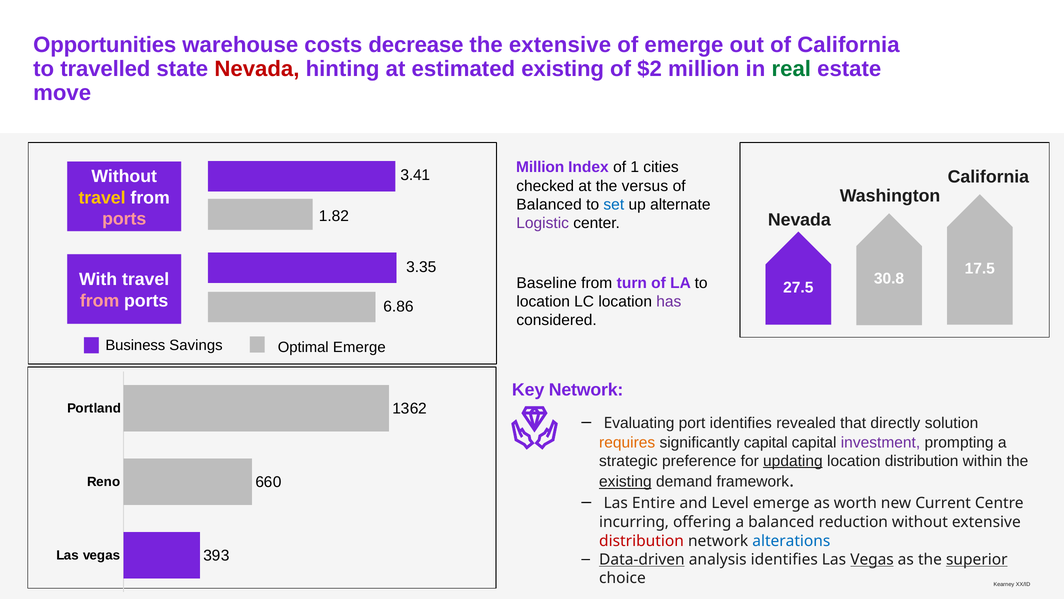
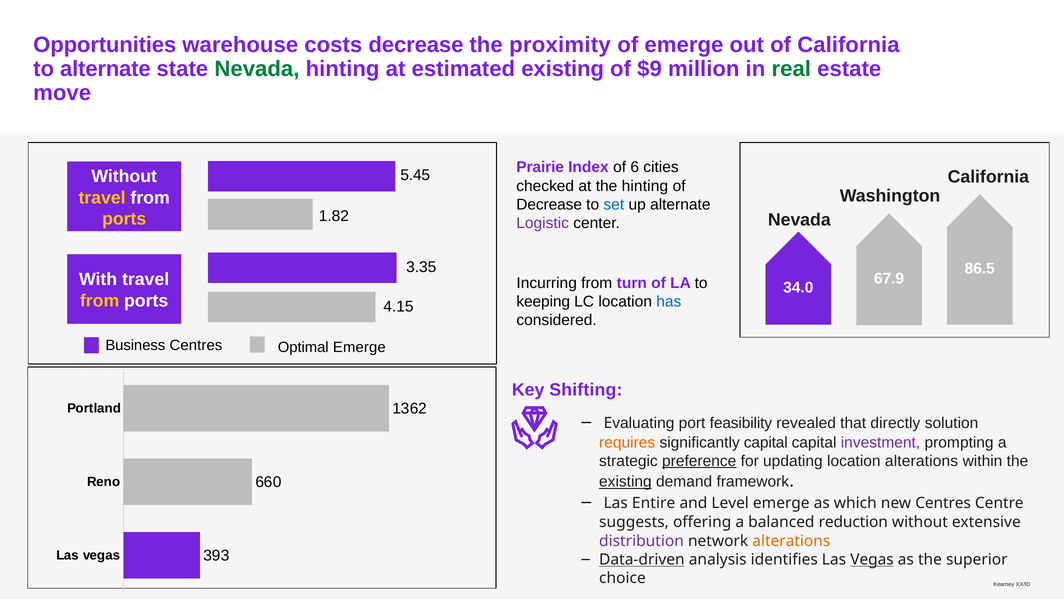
the extensive: extensive -> proximity (560, 45)
to travelled: travelled -> alternate (105, 69)
Nevada colour: red -> green (257, 69)
$2: $2 -> $9 (650, 69)
Million: Million -> Prairie (540, 167)
1: 1 -> 6 (635, 167)
3.41: 3.41 -> 5.45 (415, 175)
the versus: versus -> hinting (645, 186)
Balanced: Balanced -> Decrease (549, 204)
ports colour: pink -> yellow (124, 219)
17.5: 17.5 -> 86.5 (980, 269)
30.8: 30.8 -> 67.9 (889, 278)
Baseline: Baseline -> Incurring (547, 283)
27.5: 27.5 -> 34.0 (798, 287)
from colour: pink -> yellow (100, 301)
location: location -> keeping (543, 301)
has colour: purple -> blue (669, 301)
6.86: 6.86 -> 4.15 (398, 306)
Business Savings: Savings -> Centres (196, 345)
Key Network: Network -> Shifting (586, 390)
port identifies: identifies -> feasibility (741, 423)
preference underline: none -> present (699, 461)
updating underline: present -> none (793, 461)
location distribution: distribution -> alterations (922, 461)
worth: worth -> which (855, 503)
new Current: Current -> Centres (943, 503)
incurring: incurring -> suggests (634, 522)
distribution colour: red -> purple (642, 540)
alterations colour: blue -> orange (791, 540)
superior underline: present -> none (977, 559)
